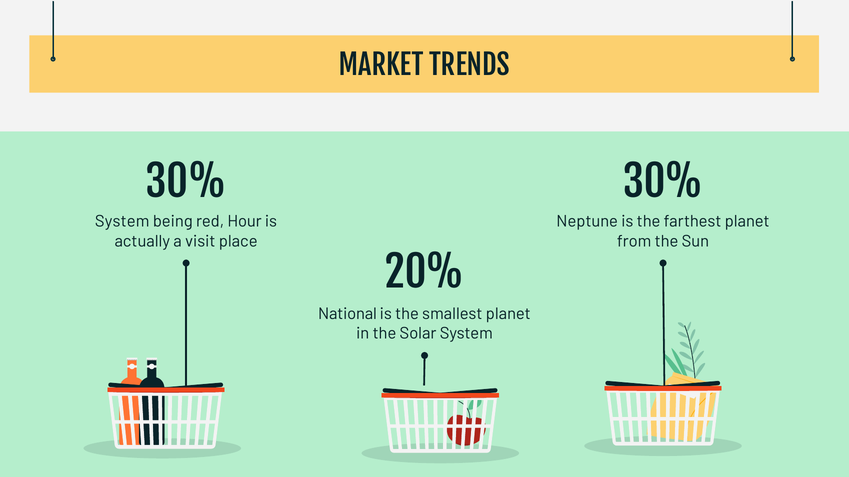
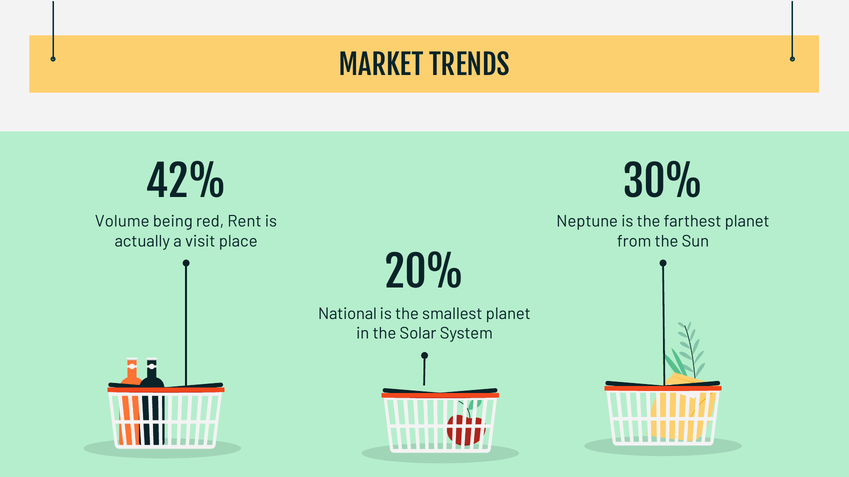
30%: 30% -> 42% (186, 183)
System: System -> Volume (122, 222)
Hour: Hour -> Rent (244, 222)
